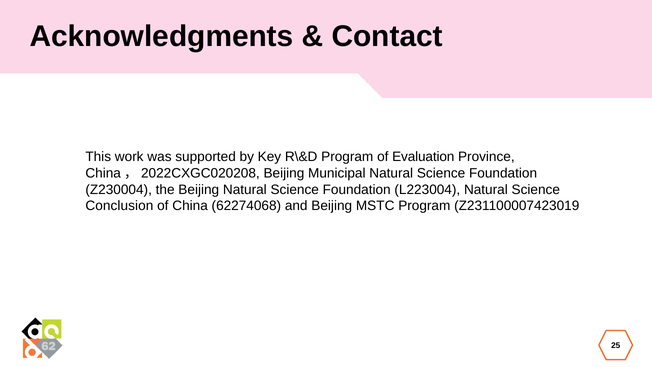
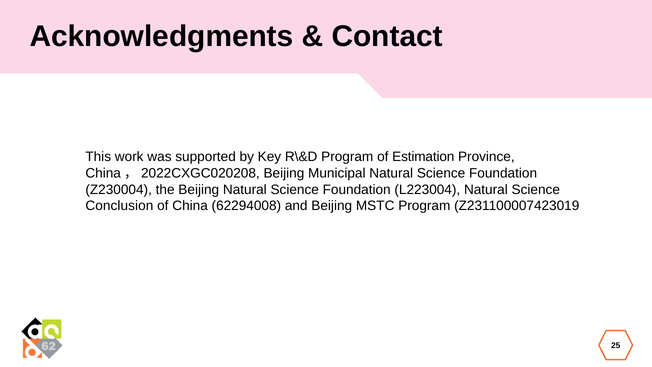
Evaluation: Evaluation -> Estimation (423, 157)
62274068: 62274068 -> 62294008 (246, 206)
